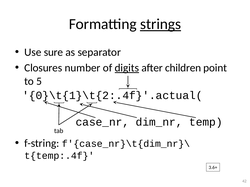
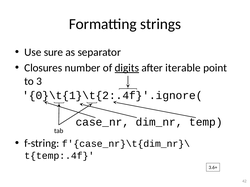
strings underline: present -> none (161, 24)
children: children -> iterable (183, 68)
5: 5 -> 3 (39, 81)
0}\t{1}\t{2:.4f}'.actual(: 0}\t{1}\t{2:.4f}'.actual( -> 0}\t{1}\t{2:.4f}'.ignore( (112, 96)
